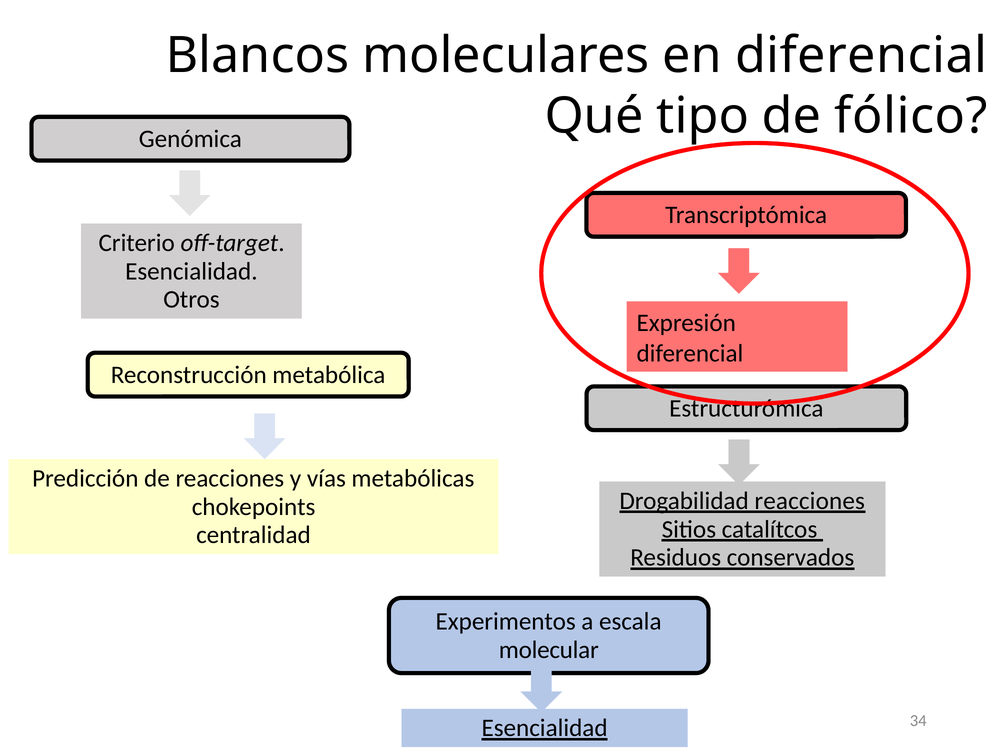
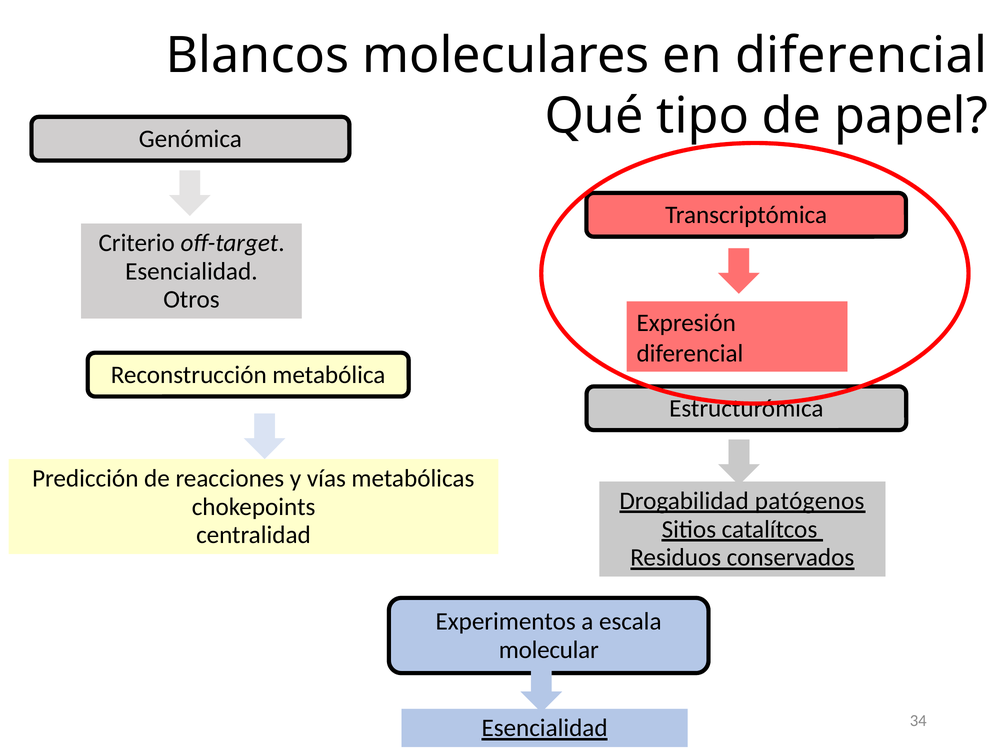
fólico: fólico -> papel (911, 116)
Drogabilidad reacciones: reacciones -> patógenos (810, 501)
